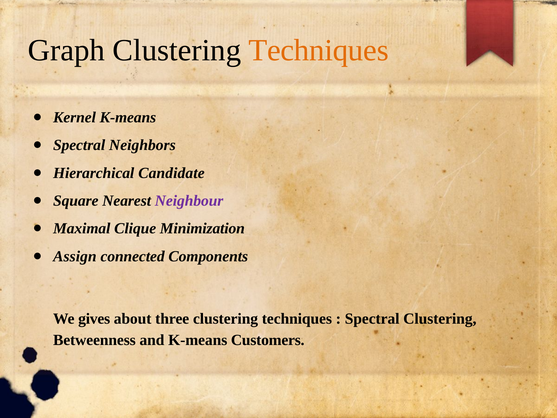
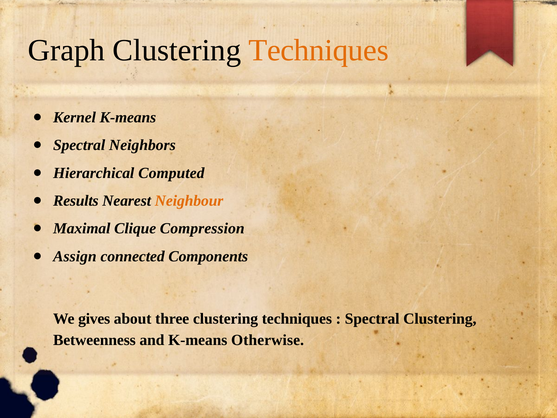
Candidate: Candidate -> Computed (171, 173)
Square: Square -> Results (76, 201)
Neighbour colour: purple -> orange (189, 201)
Minimization: Minimization -> Compression (202, 228)
Customers: Customers -> Otherwise (268, 340)
